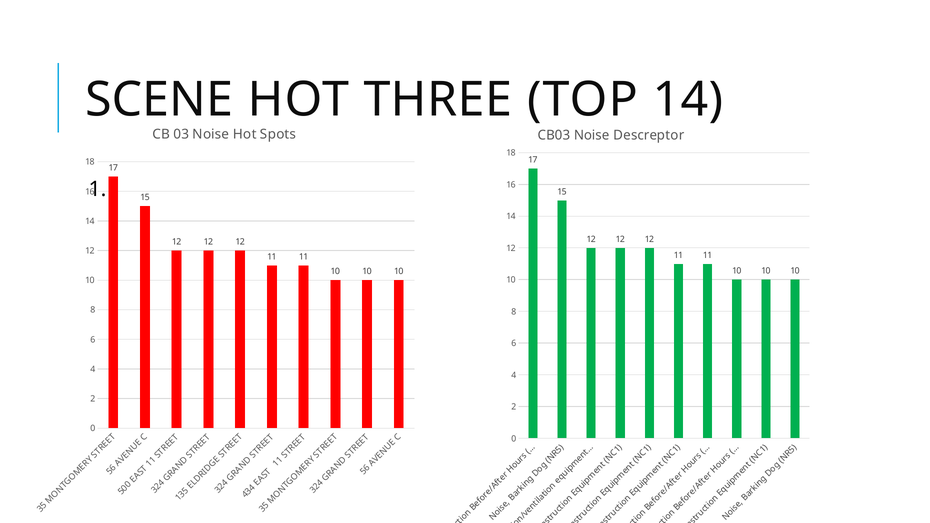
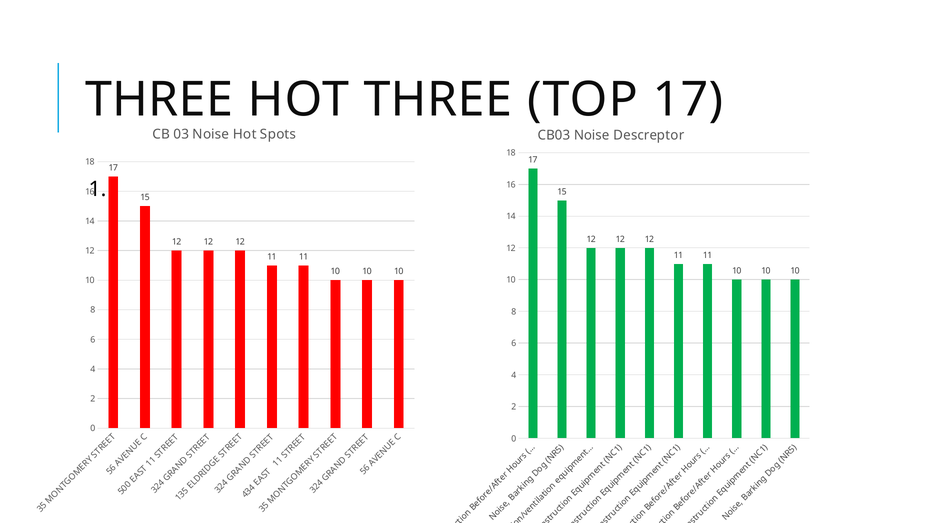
SCENE: SCENE -> THREE (159, 100)
TOP 14: 14 -> 17 (688, 100)
